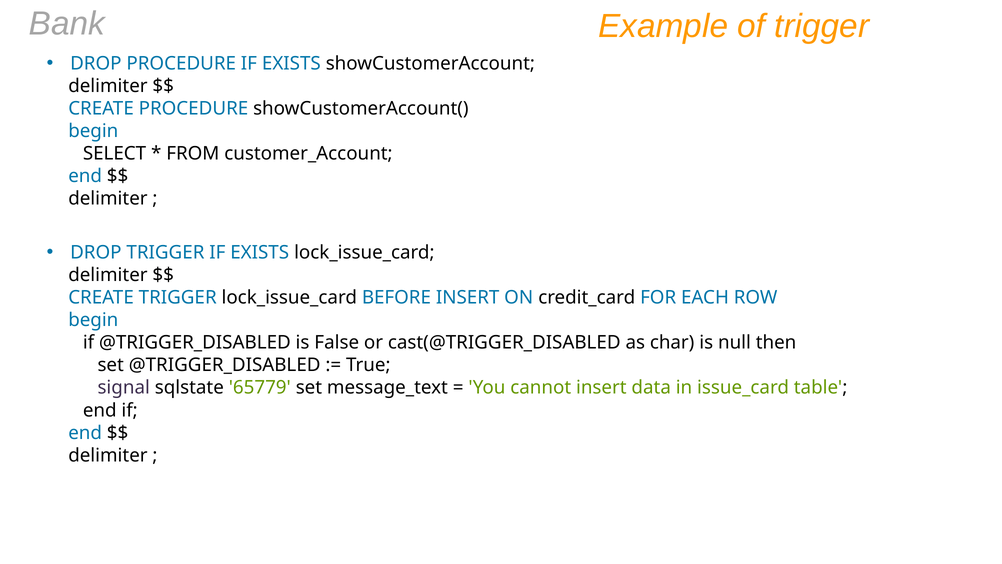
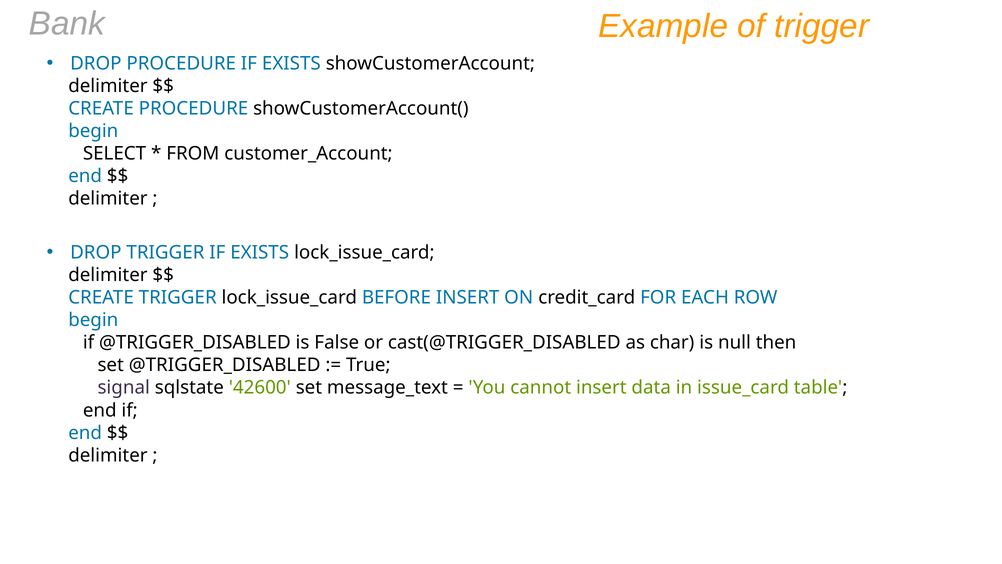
65779: 65779 -> 42600 (260, 388)
